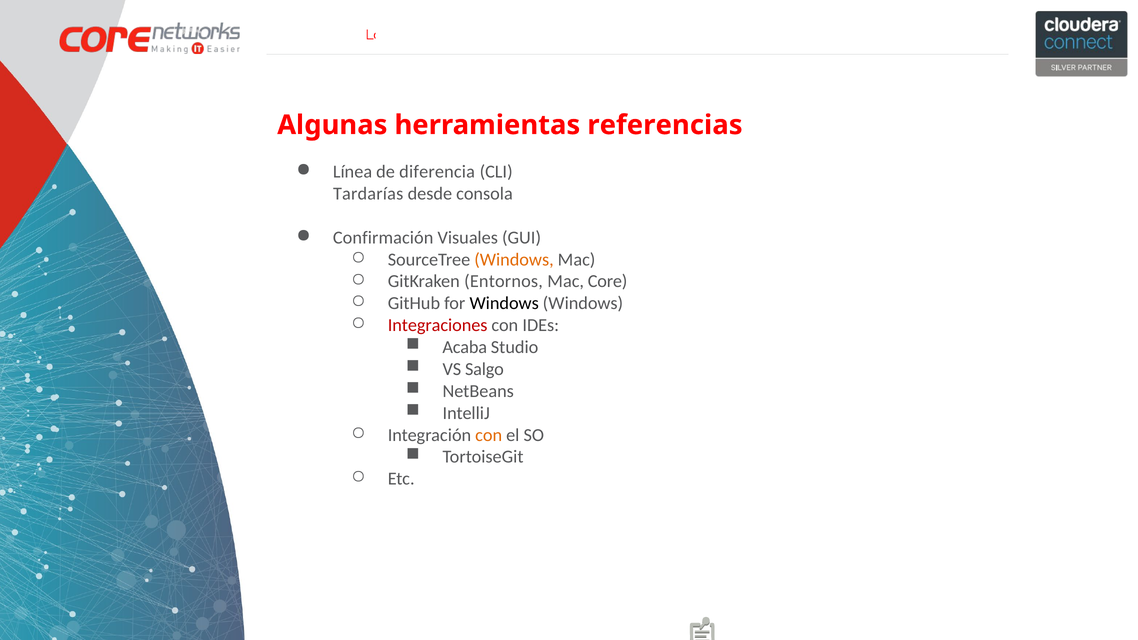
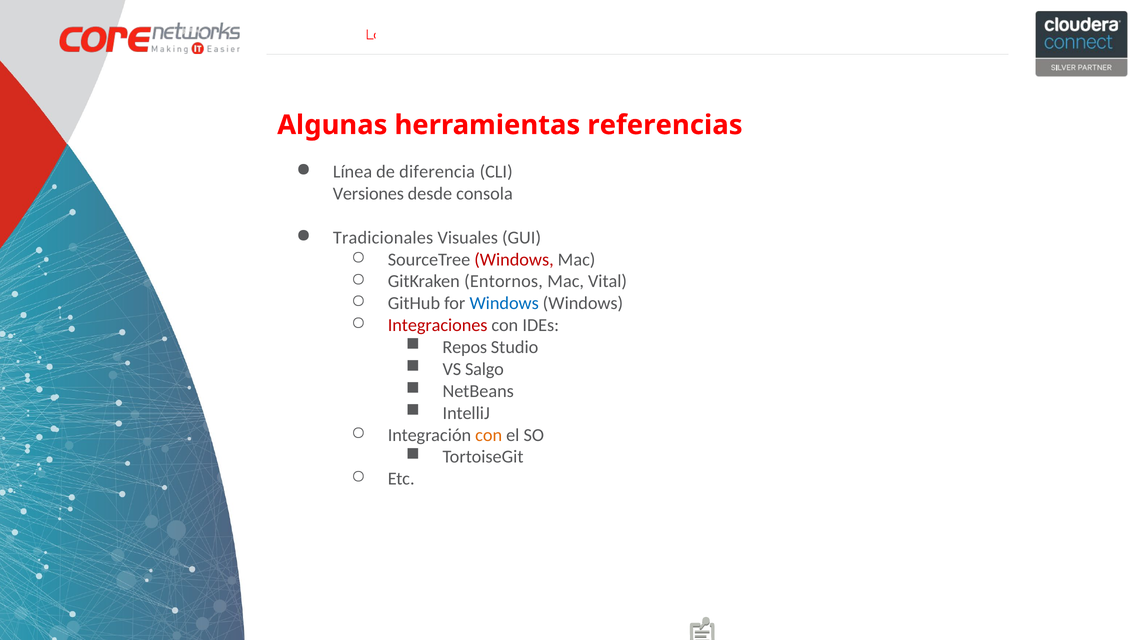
Tardarías: Tardarías -> Versiones (368, 194)
Confirmación: Confirmación -> Tradicionales (383, 238)
Windows colour: orange -> red (514, 260)
Core: Core -> Vital (608, 281)
Windows colour: black -> blue (504, 303)
Acaba: Acaba -> Repos (465, 347)
